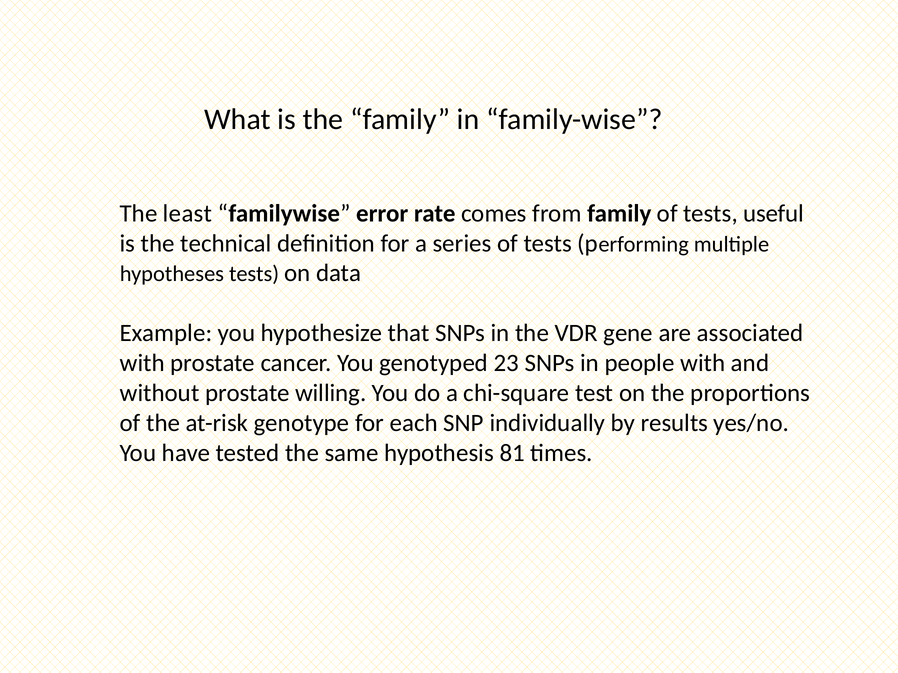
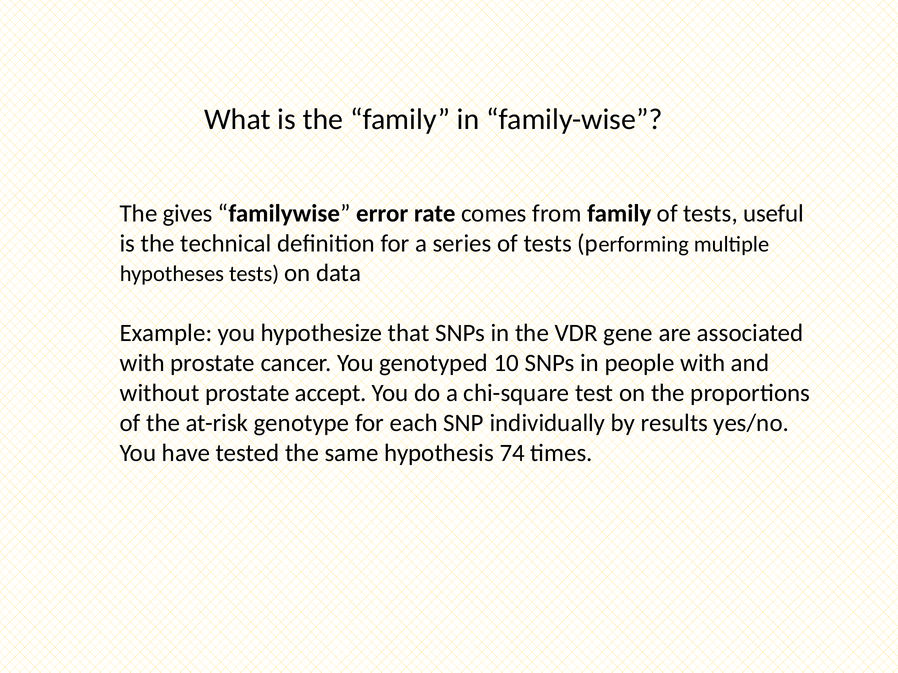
least: least -> gives (188, 214)
23: 23 -> 10 (506, 363)
willing: willing -> accept (331, 393)
81: 81 -> 74 (512, 453)
